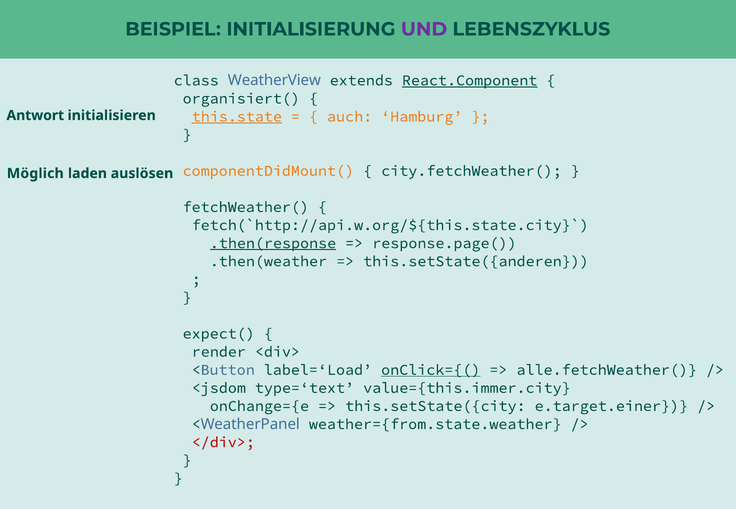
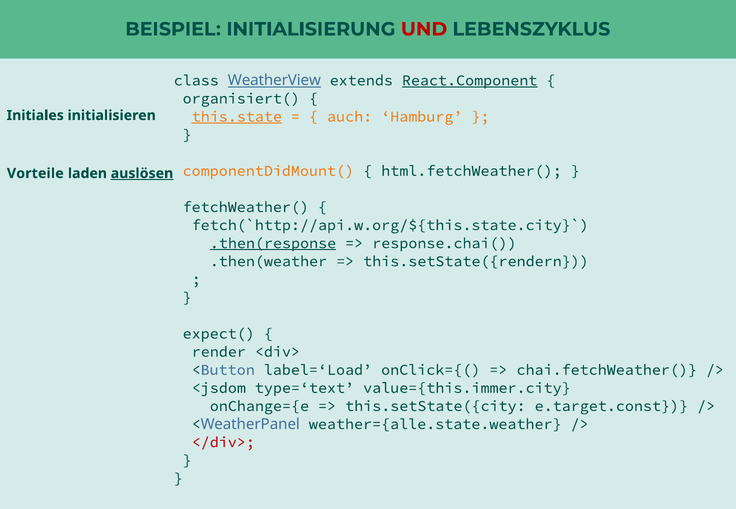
UND colour: purple -> red (424, 29)
WeatherView underline: none -> present (274, 80)
Antwort: Antwort -> Initiales (35, 116)
city.fetchWeather(: city.fetchWeather( -> html.fetchWeather( (471, 171)
Möglich: Möglich -> Vorteile (35, 174)
auslösen underline: none -> present (142, 174)
response.page(: response.page( -> response.chai( (444, 243)
this.setState({anderen: this.setState({anderen -> this.setState({rendern (476, 262)
onClick={( underline: present -> none (431, 370)
alle.fetchWeather(: alle.fetchWeather( -> chai.fetchWeather( (607, 370)
e.target.einer: e.target.einer -> e.target.const (611, 406)
weather={from.state.weather: weather={from.state.weather -> weather={alle.state.weather (435, 425)
